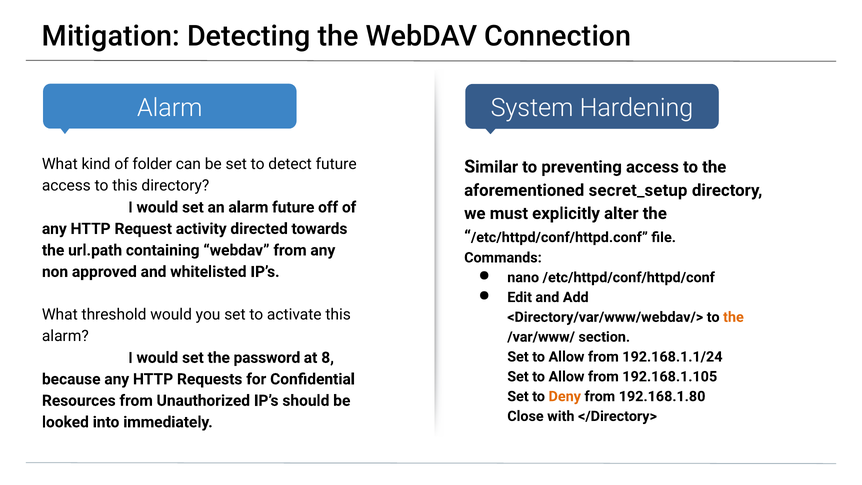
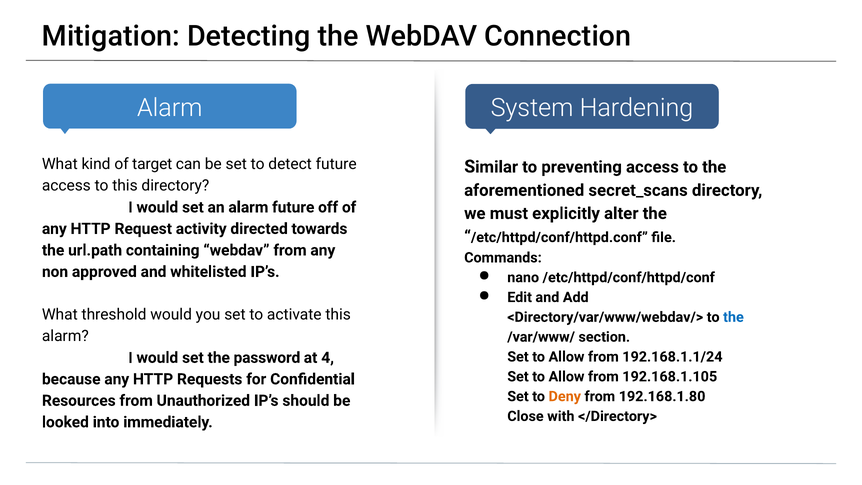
folder: folder -> target (152, 164)
secret_setup: secret_setup -> secret_scans (638, 190)
the colour: orange -> blue (733, 317)
8: 8 -> 4 (328, 358)
